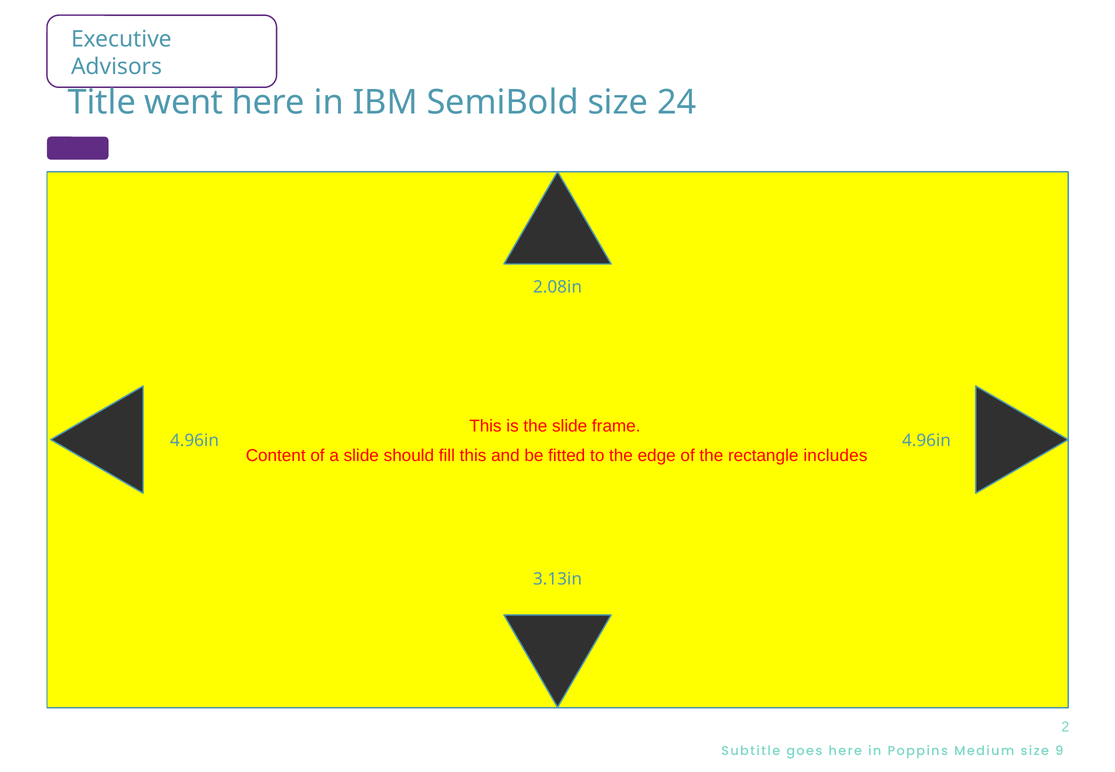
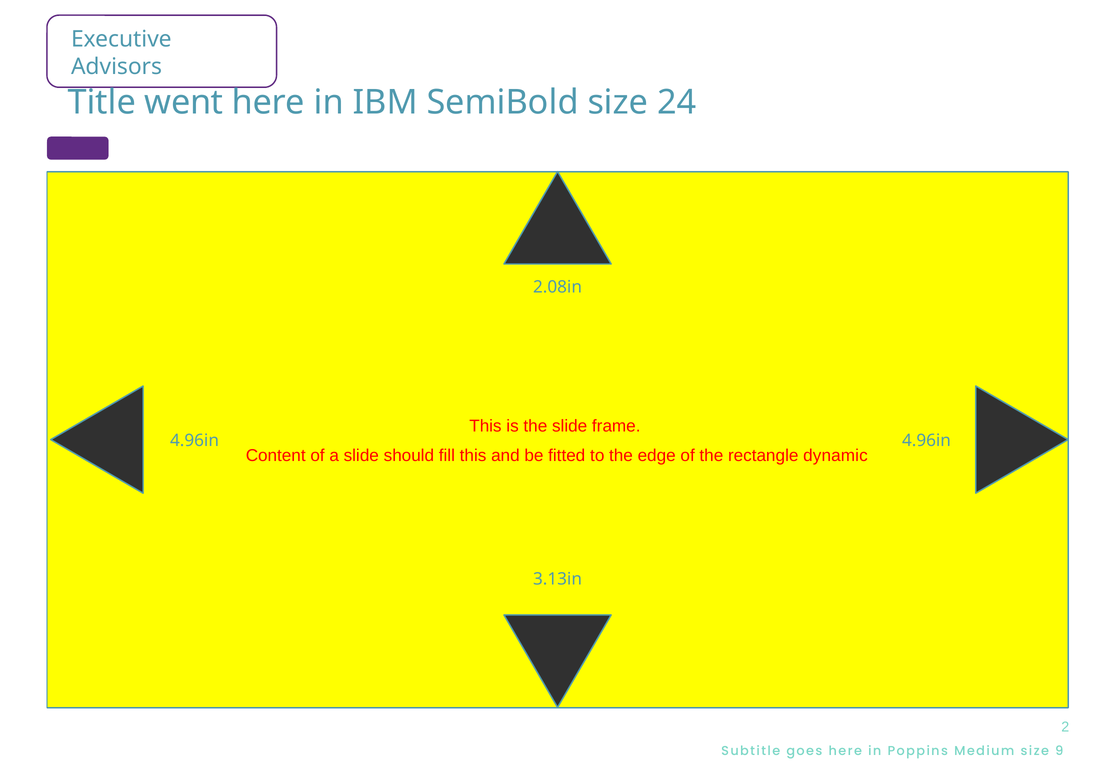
includes: includes -> dynamic (835, 455)
